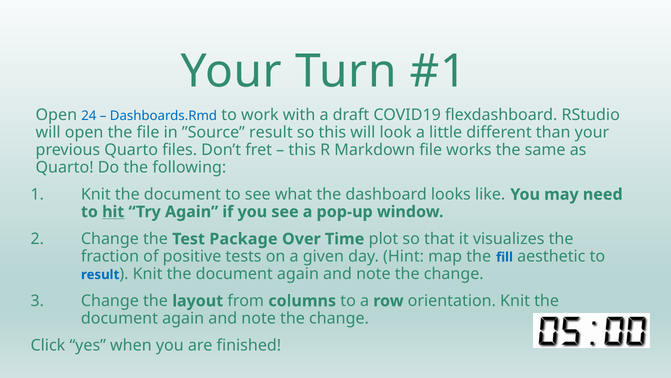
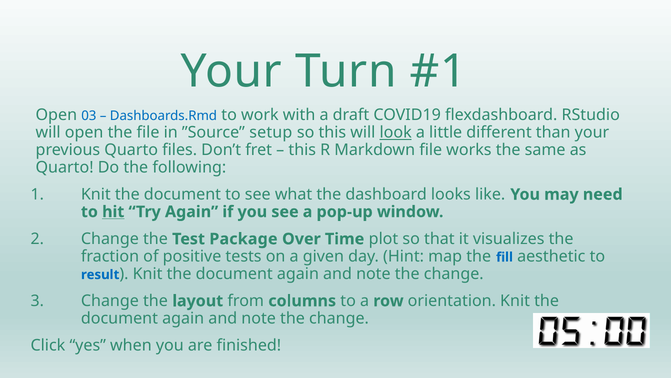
24: 24 -> 03 (89, 116)
”Source result: result -> setup (271, 132)
look underline: none -> present (396, 132)
